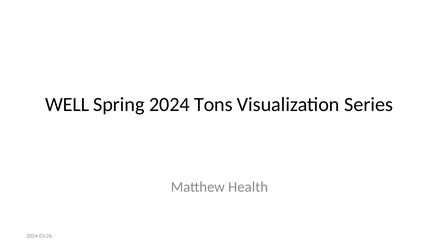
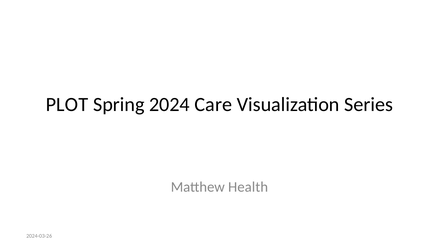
WELL: WELL -> PLOT (67, 105)
Tons: Tons -> Care (213, 105)
